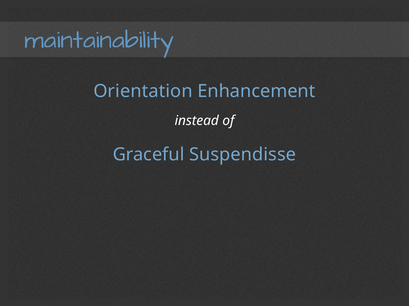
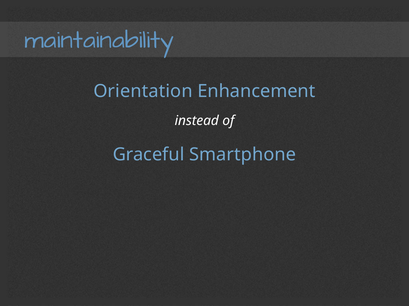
Suspendisse: Suspendisse -> Smartphone (243, 155)
